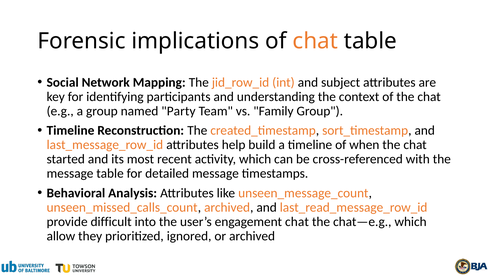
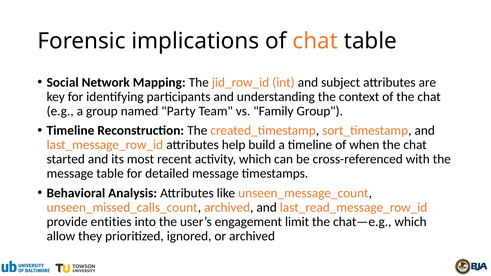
difficult: difficult -> entities (111, 222)
engagement chat: chat -> limit (297, 222)
